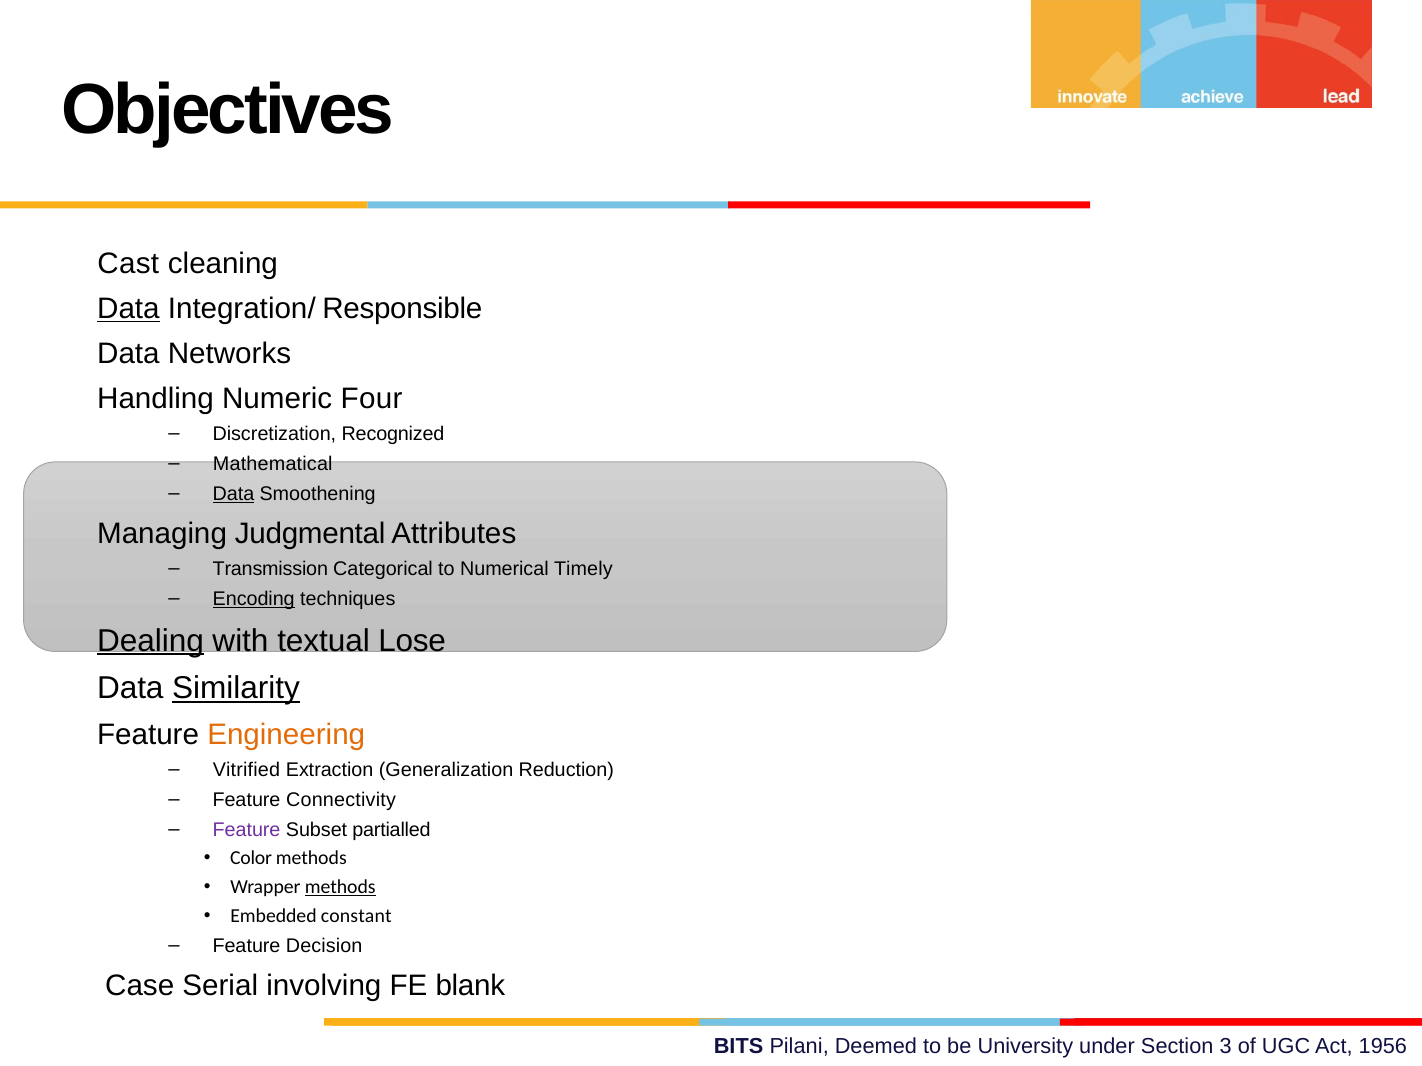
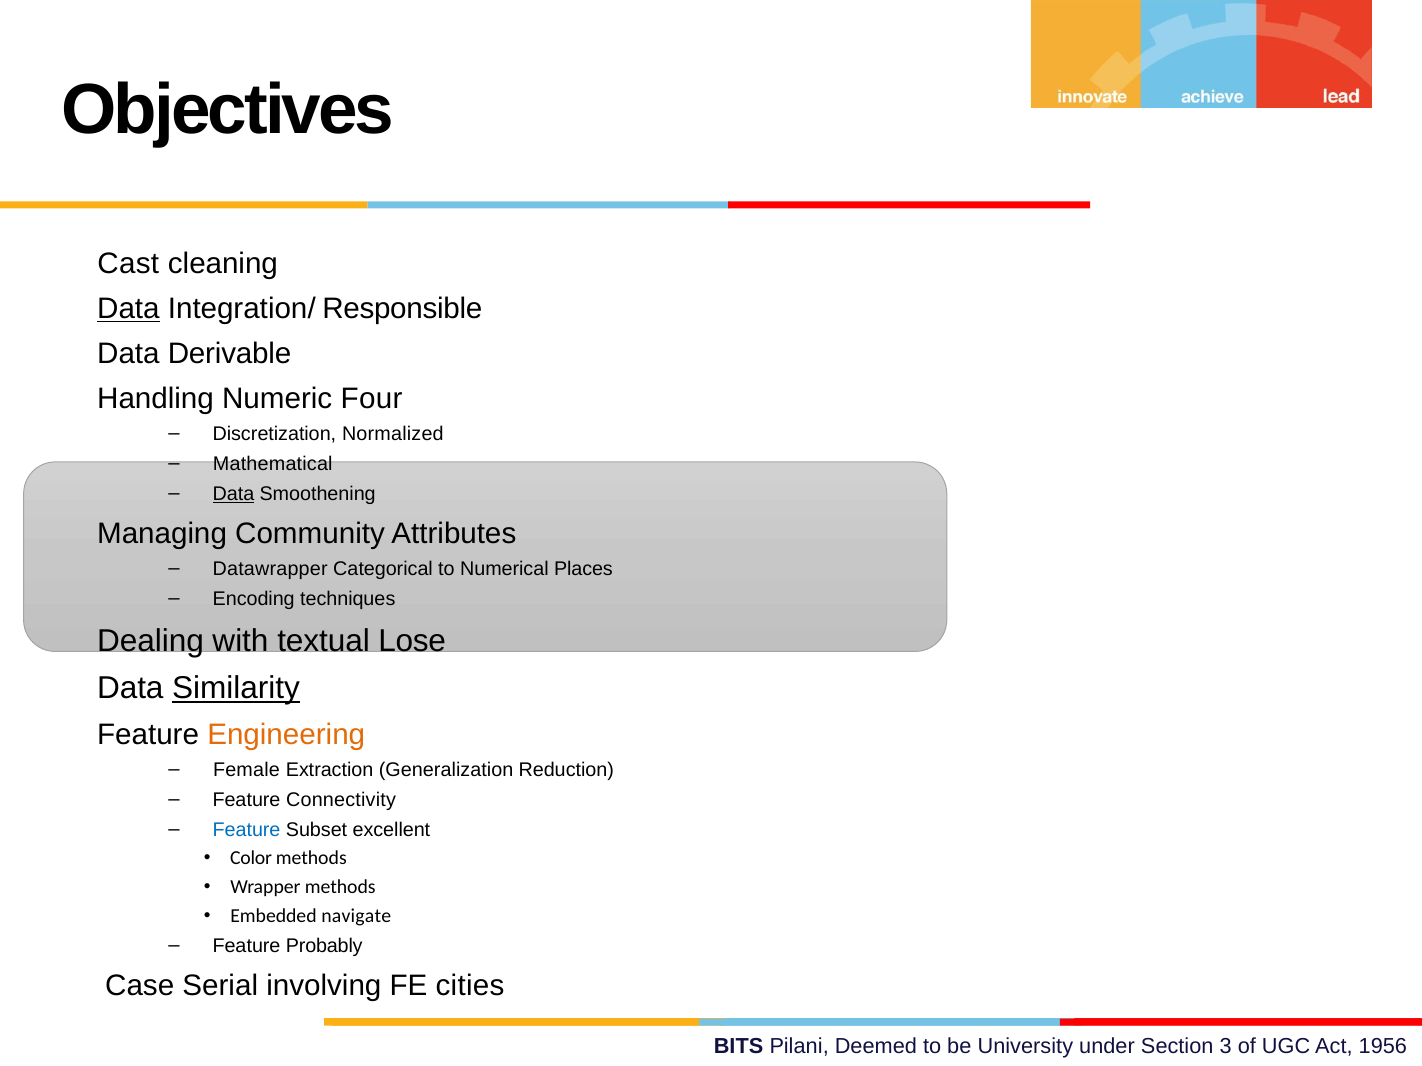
Networks: Networks -> Derivable (230, 354)
Recognized: Recognized -> Normalized (393, 434)
Judgmental: Judgmental -> Community (310, 534)
Transmission: Transmission -> Datawrapper (270, 569)
Timely: Timely -> Places (583, 569)
Encoding underline: present -> none (254, 600)
Dealing underline: present -> none (151, 641)
Vitrified: Vitrified -> Female (246, 770)
Feature colour: purple -> blue (247, 830)
partialled: partialled -> excellent (391, 830)
methods underline: present -> none (340, 887)
constant: constant -> navigate (356, 916)
Decision: Decision -> Probably (324, 947)
blank: blank -> cities (470, 986)
